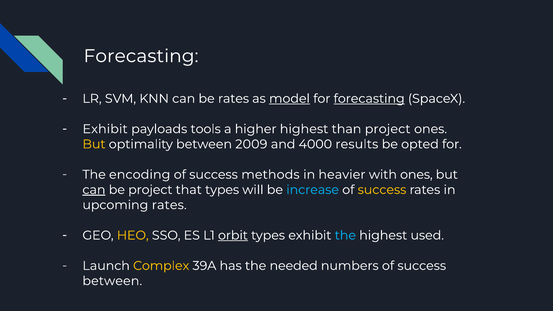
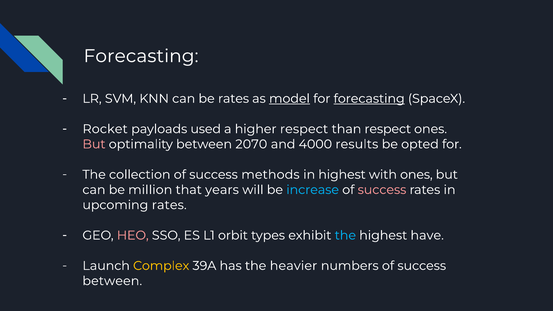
Exhibit: Exhibit -> Rocket (105, 129)
tools: tools -> used (206, 129)
higher highest: highest -> respect (304, 129)
than project: project -> respect (388, 129)
But colour: yellow -> pink (94, 144)
2009: 2009 -> 2070 (251, 144)
encoding: encoding -> collection (140, 175)
in heavier: heavier -> highest (342, 175)
can underline: present -> none (94, 190)
be project: project -> million (150, 190)
that types: types -> years (222, 190)
success colour: yellow -> pink (382, 190)
HEO colour: yellow -> pink (133, 235)
orbit underline: present -> none (233, 235)
used: used -> have (427, 235)
needed: needed -> heavier (294, 266)
